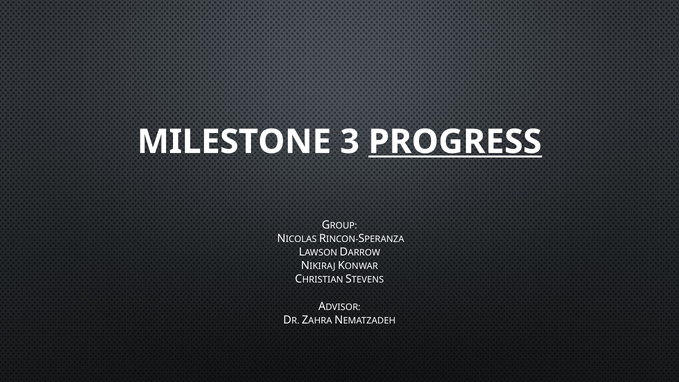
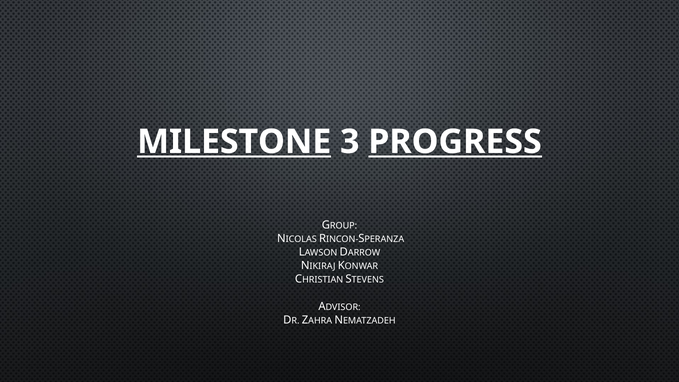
MILESTONE underline: none -> present (234, 142)
